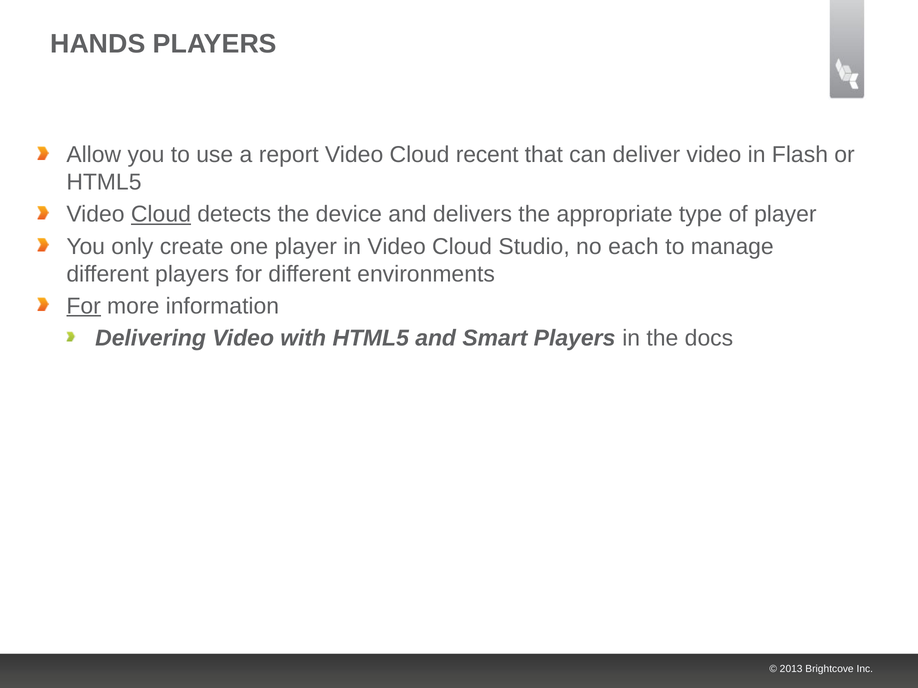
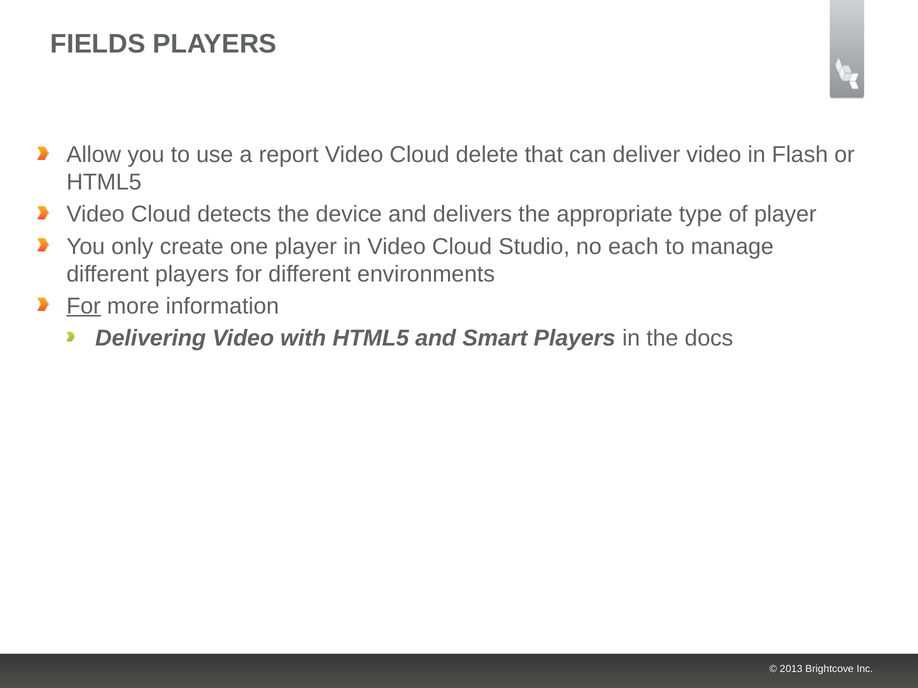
HANDS: HANDS -> FIELDS (98, 44)
recent: recent -> delete (487, 155)
Cloud underline: present -> none (161, 215)
